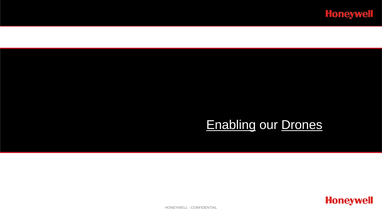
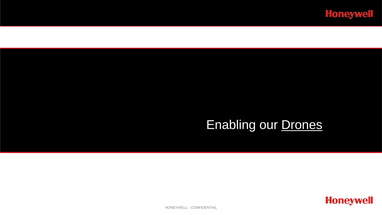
Enabling underline: present -> none (231, 125)
